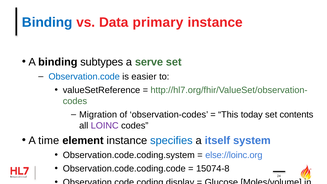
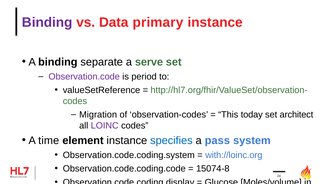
Binding colour: blue -> purple (47, 22)
subtypes: subtypes -> separate (102, 62)
Observation.code colour: blue -> purple (84, 77)
easier: easier -> period (144, 77)
contents: contents -> architect (296, 115)
itself: itself -> pass (217, 140)
else://loinc.org: else://loinc.org -> with://loinc.org (234, 155)
